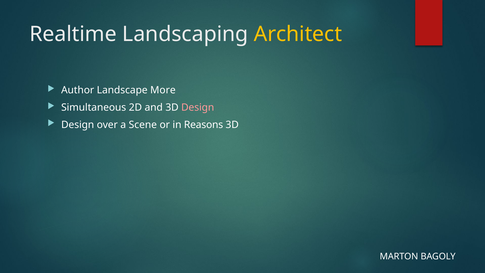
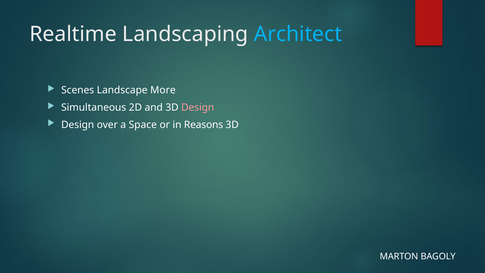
Architect colour: yellow -> light blue (298, 34)
Author: Author -> Scenes (78, 90)
Scene: Scene -> Space (143, 125)
